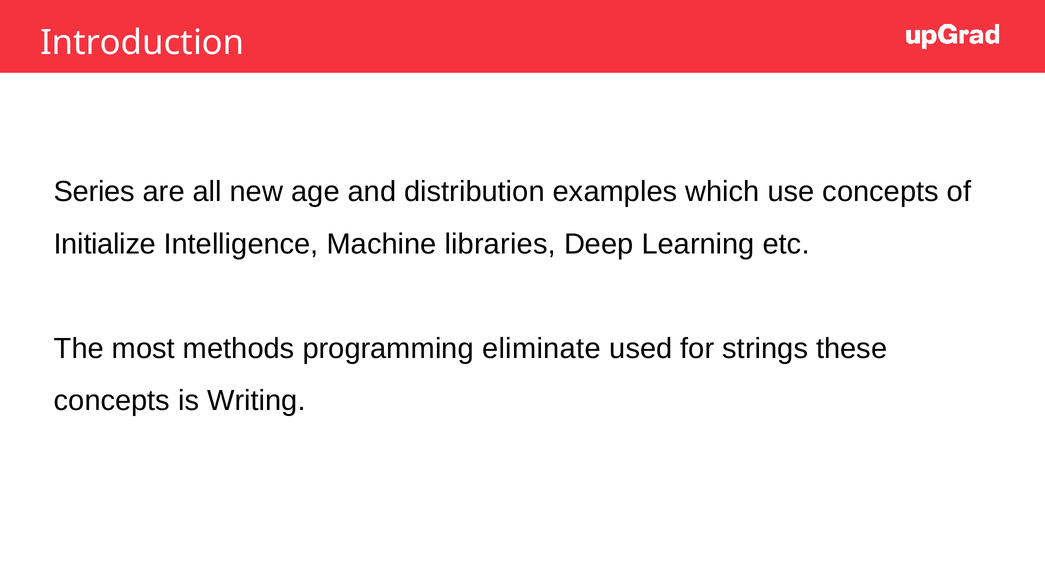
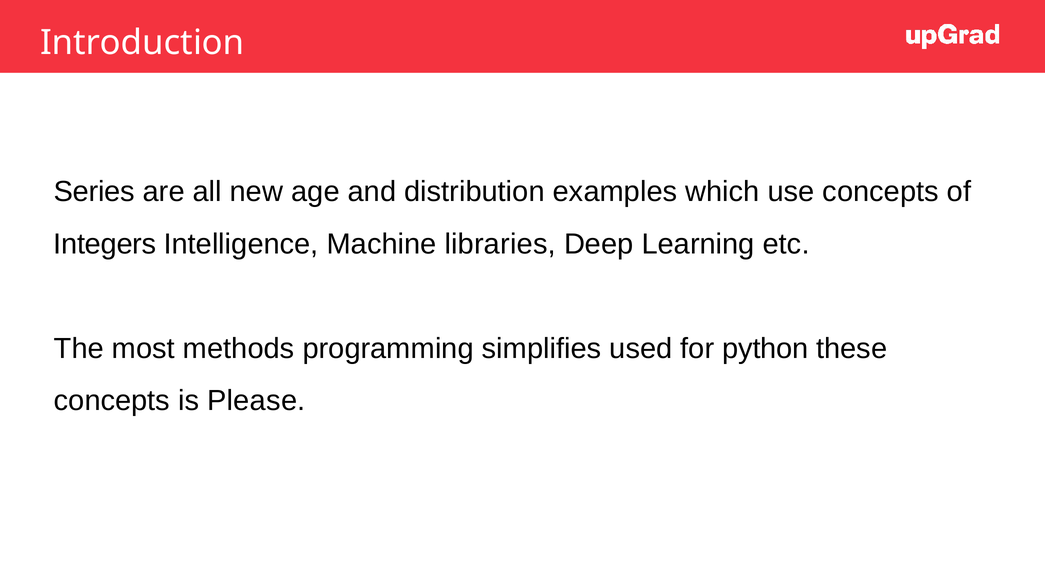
Initialize: Initialize -> Integers (105, 244)
eliminate: eliminate -> simplifies (542, 349)
strings: strings -> python (765, 349)
Writing: Writing -> Please (256, 401)
